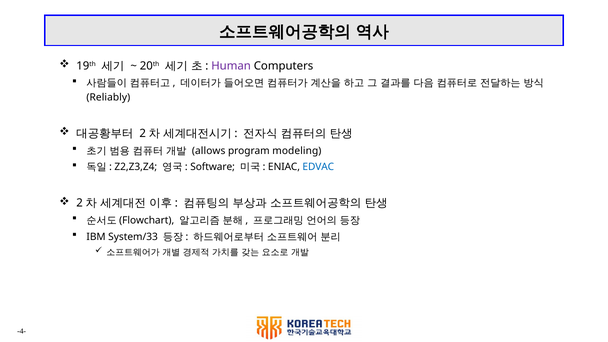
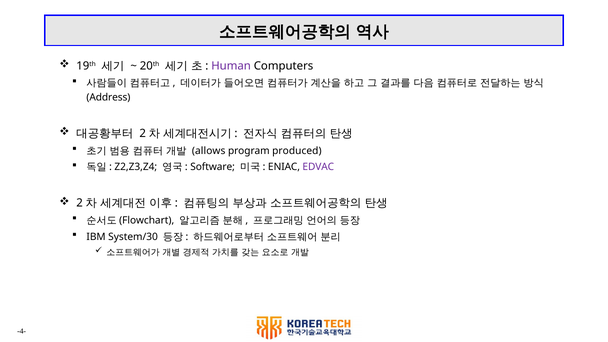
Reliably: Reliably -> Address (108, 98)
modeling: modeling -> produced (297, 151)
EDVAC colour: blue -> purple (318, 167)
System/33: System/33 -> System/30 (133, 237)
